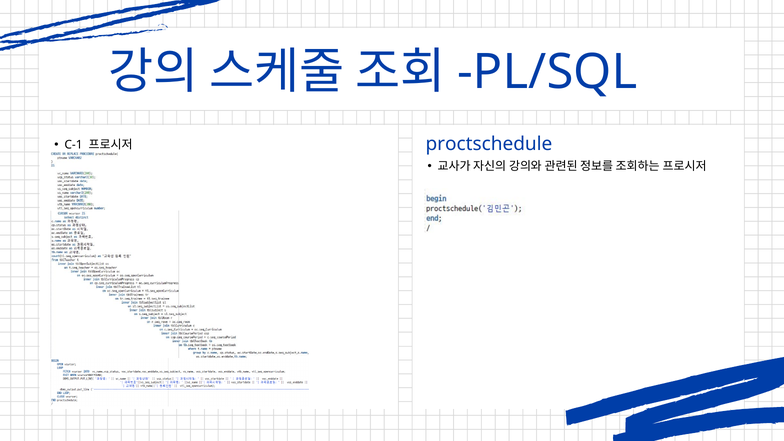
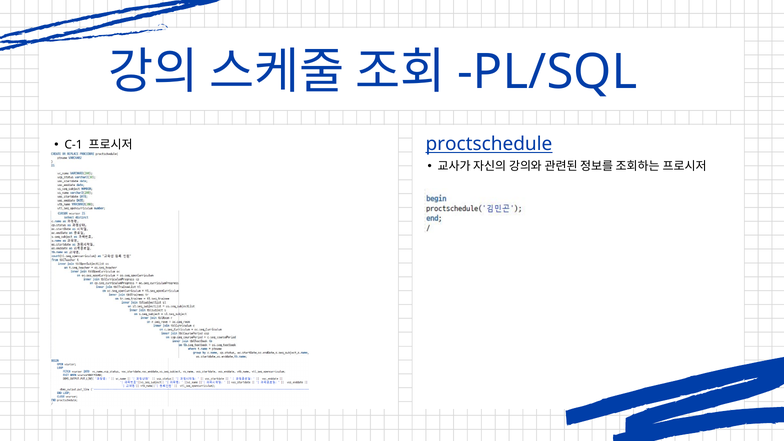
proctschedule underline: none -> present (489, 144)
